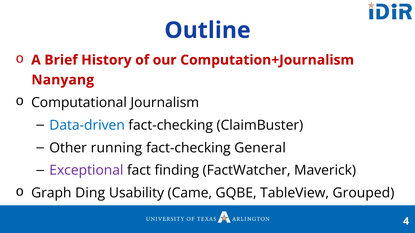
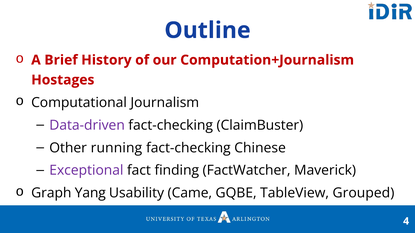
Nanyang: Nanyang -> Hostages (63, 80)
Data-driven colour: blue -> purple (87, 125)
General: General -> Chinese (260, 148)
Ding: Ding -> Yang (90, 193)
